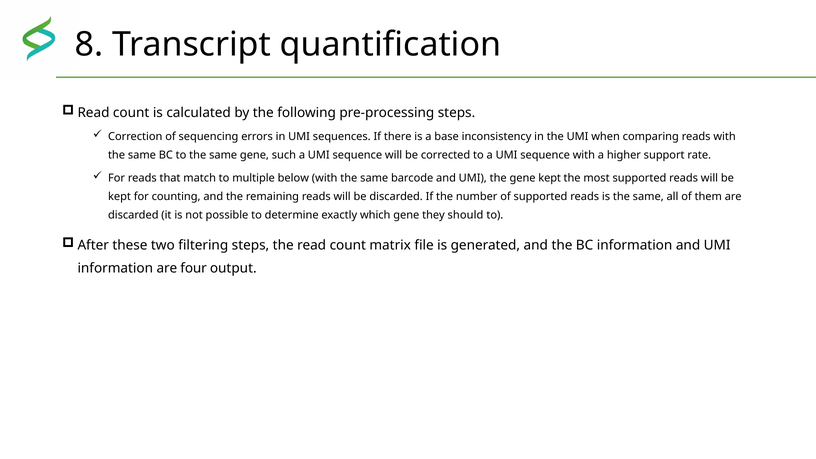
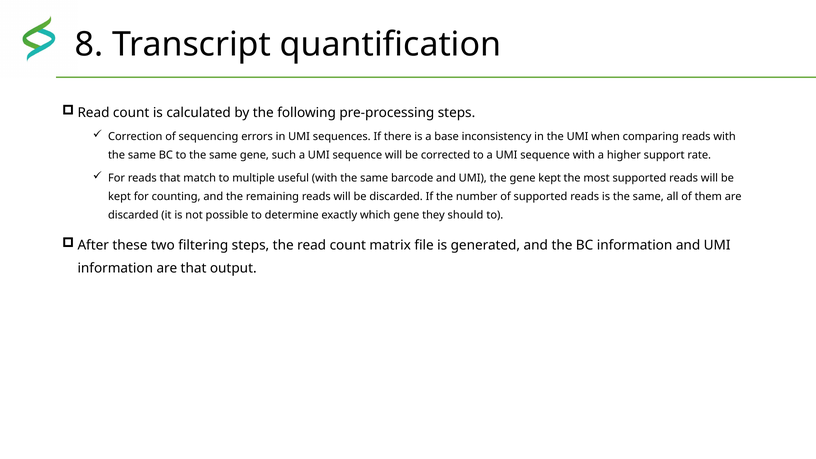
below: below -> useful (293, 178)
are four: four -> that (194, 268)
